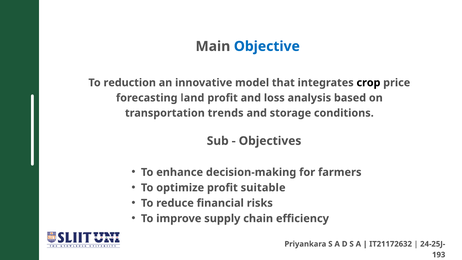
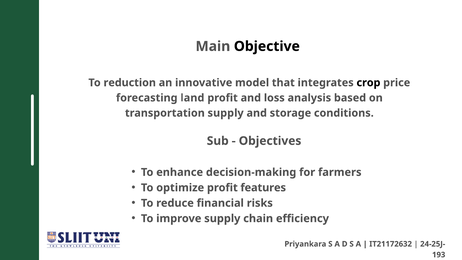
Objective colour: blue -> black (267, 46)
transportation trends: trends -> supply (226, 113)
suitable: suitable -> features (263, 188)
